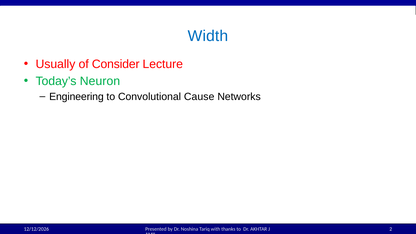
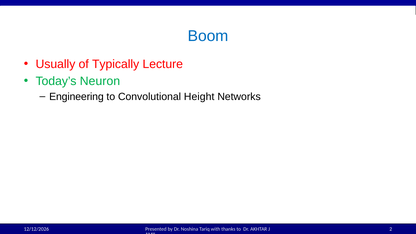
Width: Width -> Boom (208, 36)
Consider: Consider -> Typically (116, 64)
Cause: Cause -> Height (199, 97)
